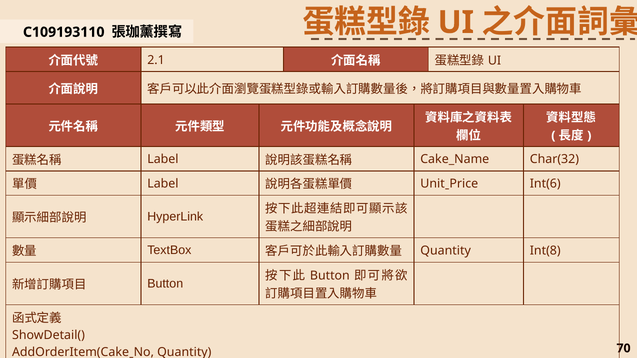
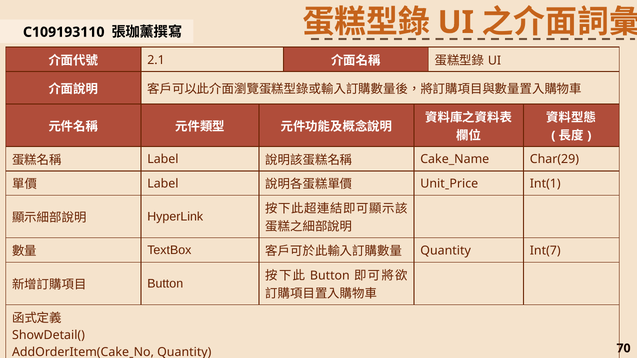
Char(32: Char(32 -> Char(29 (554, 160)
Int(6: Int(6 -> Int(1 (545, 184)
Int(8: Int(8 -> Int(7 (545, 251)
